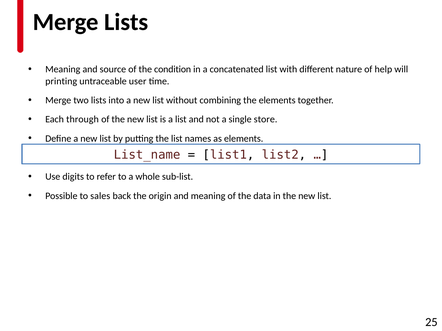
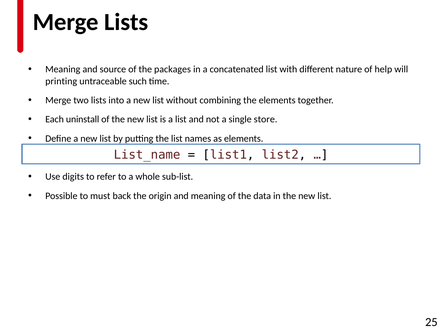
condition: condition -> packages (173, 70)
user: user -> such (138, 81)
through: through -> uninstall (83, 120)
sales: sales -> must (100, 196)
